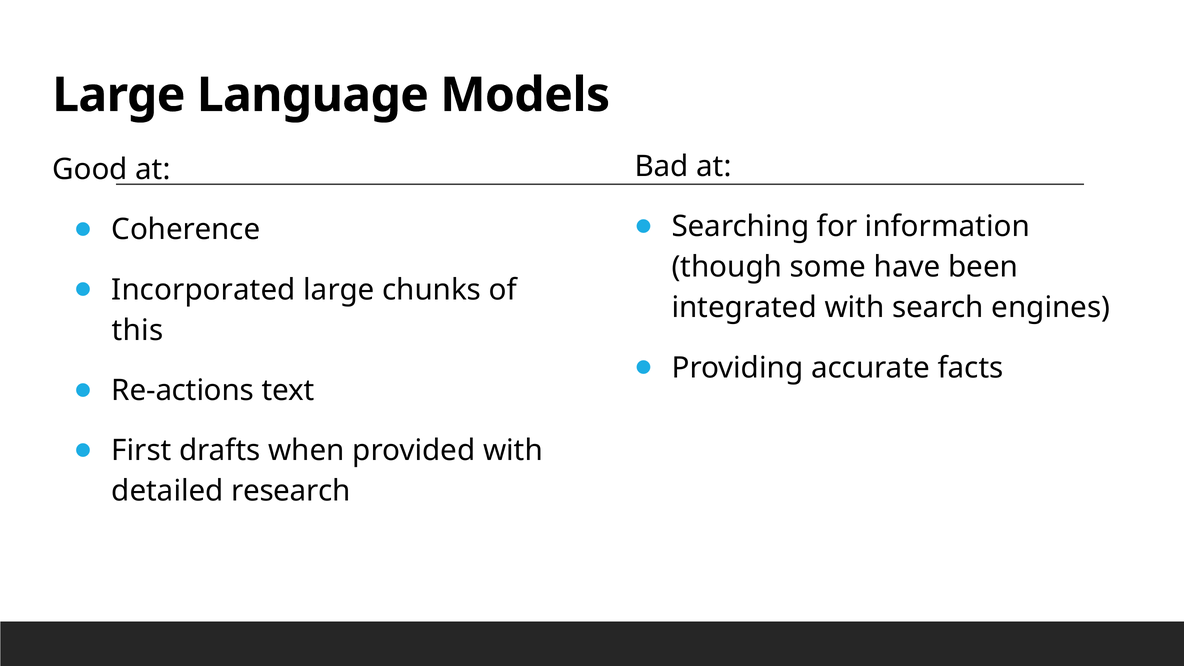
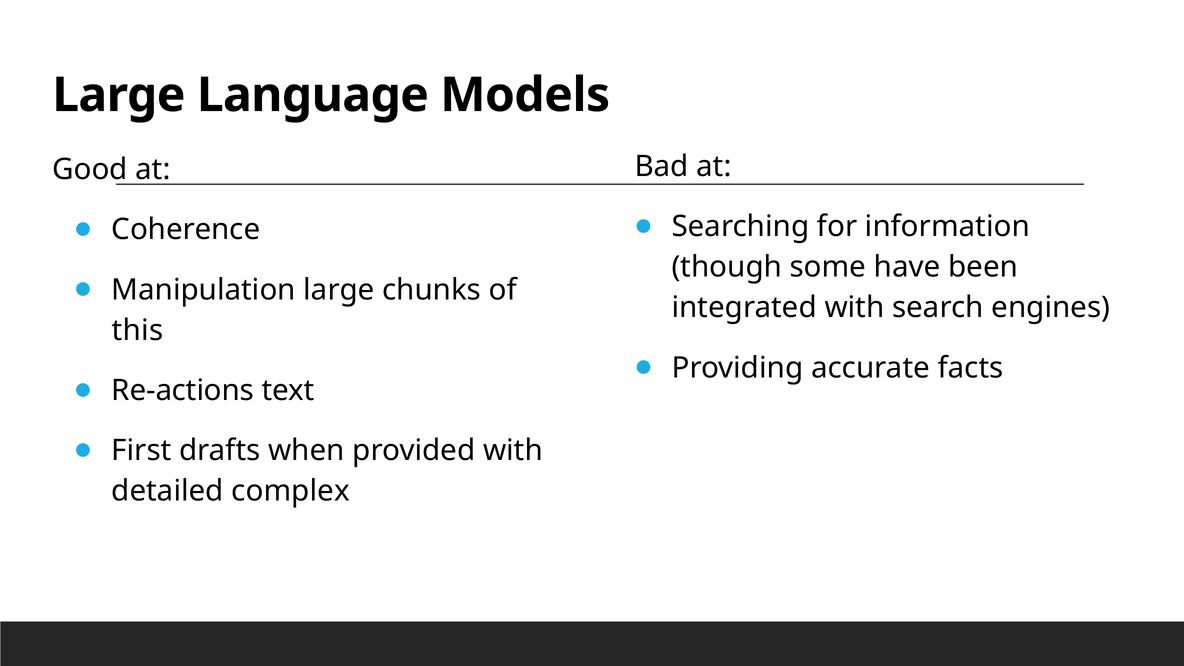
Incorporated: Incorporated -> Manipulation (204, 290)
research: research -> complex (291, 491)
